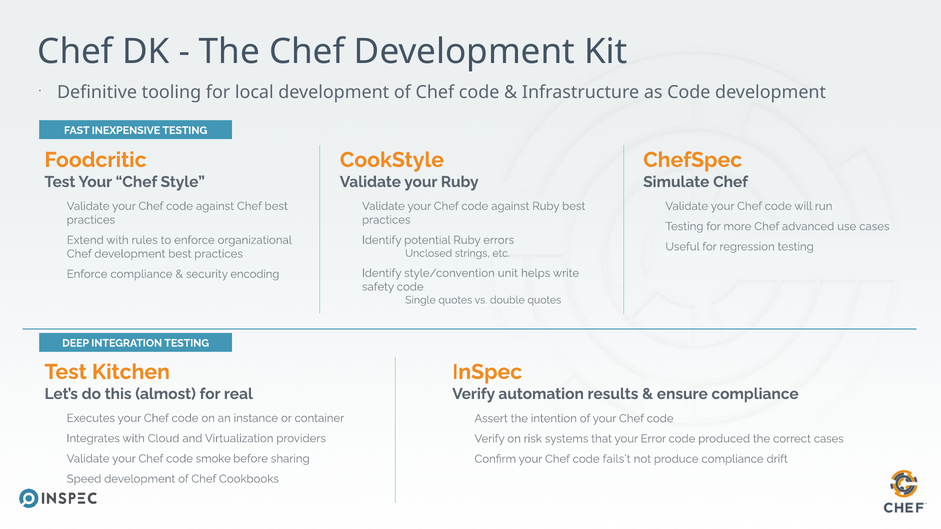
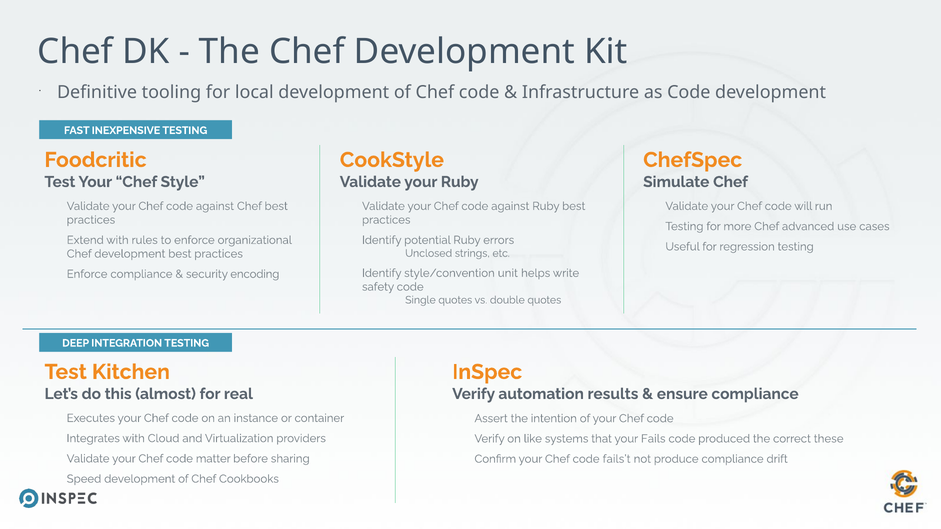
risk: risk -> like (533, 439)
Error: Error -> Fails (653, 439)
correct cases: cases -> these (829, 439)
smoke: smoke -> matter (213, 459)
